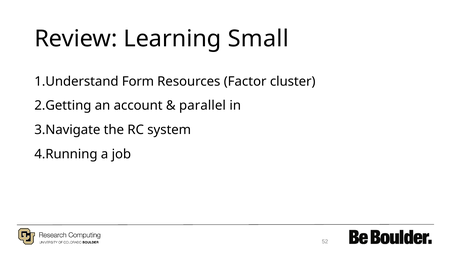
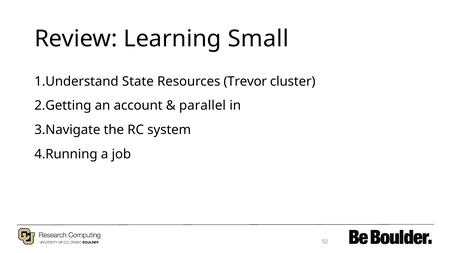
Form: Form -> State (138, 82)
Factor: Factor -> Trevor (245, 82)
